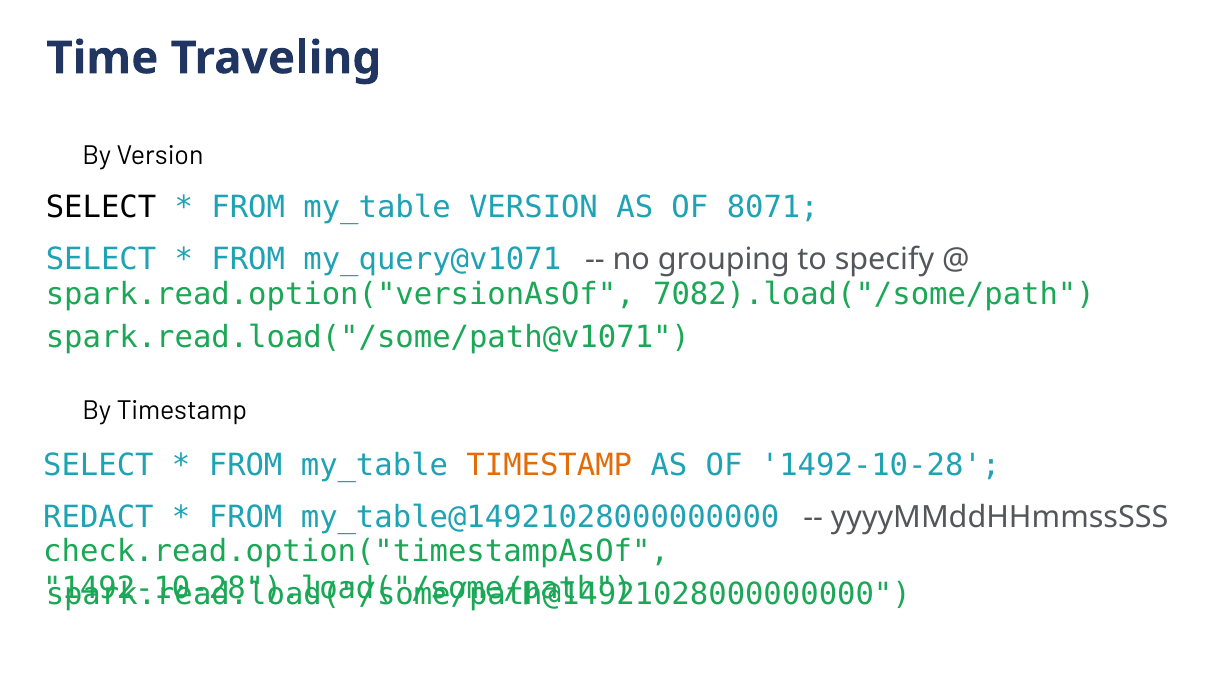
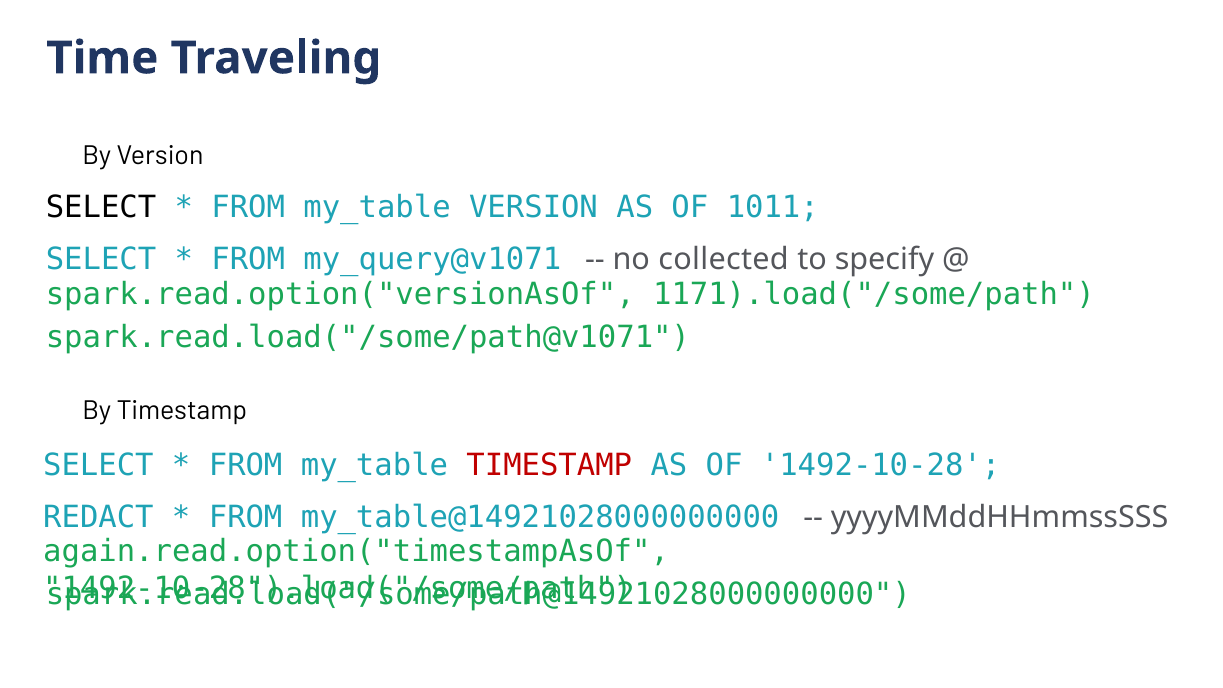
8071: 8071 -> 1011 (773, 207)
grouping: grouping -> collected (724, 259)
7082).load("/some/path: 7082).load("/some/path -> 1171).load("/some/path (874, 294)
TIMESTAMP colour: orange -> red (549, 465)
check.read.option("timestampAsOf: check.read.option("timestampAsOf -> again.read.option("timestampAsOf (356, 552)
